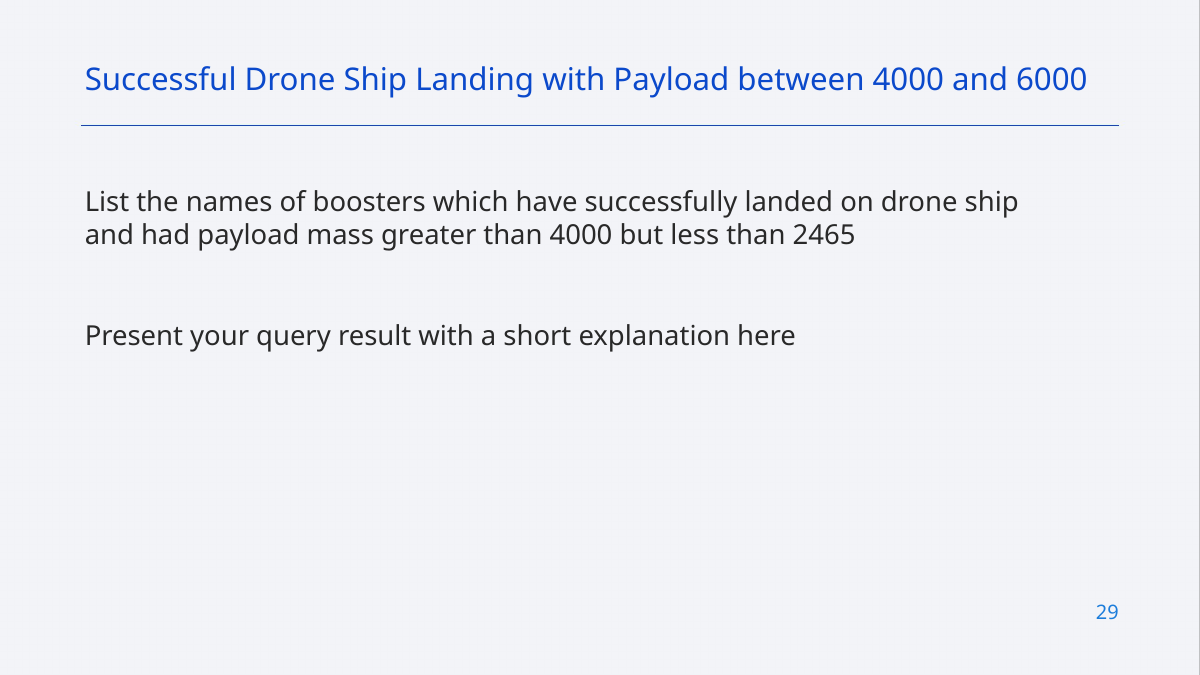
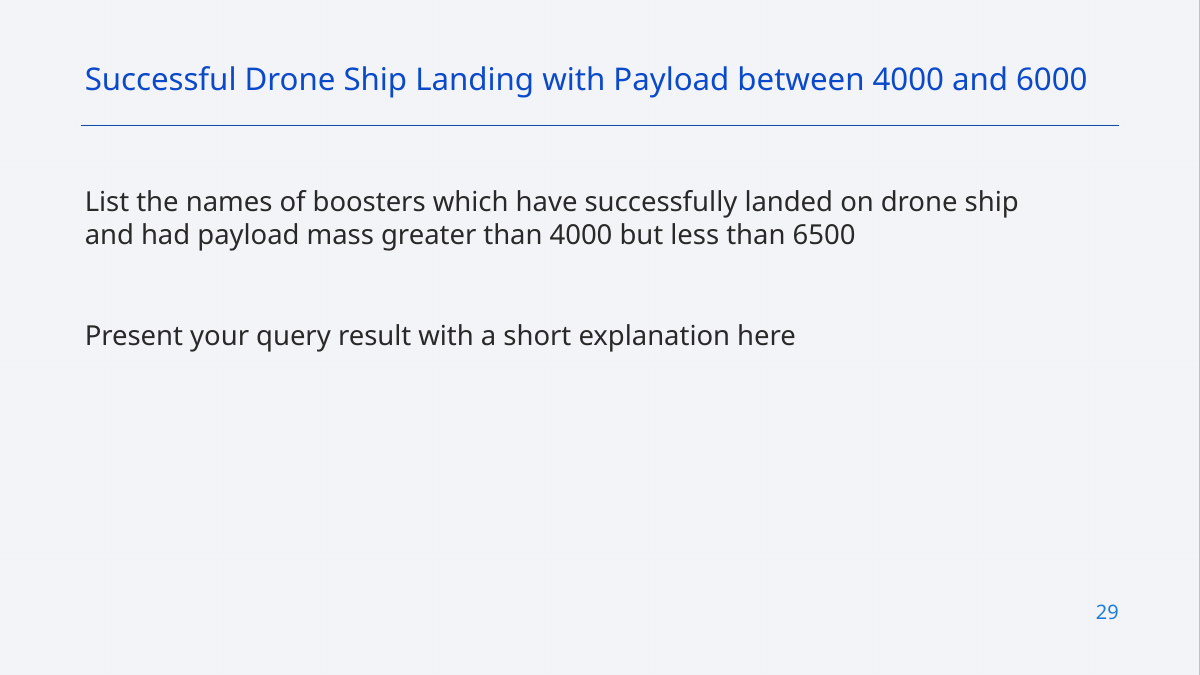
2465: 2465 -> 6500 (824, 236)
